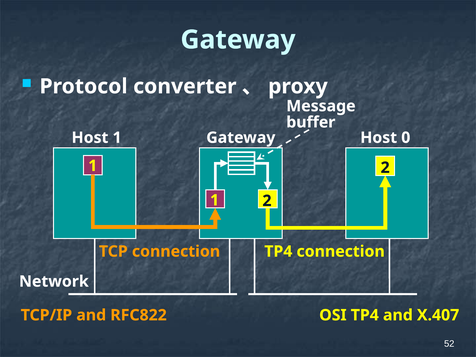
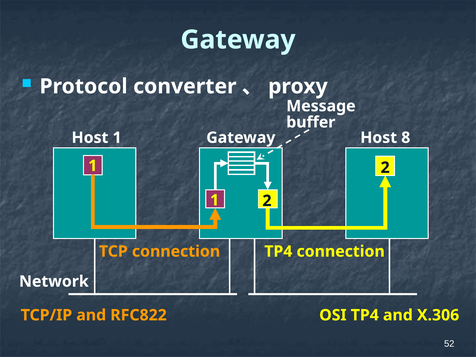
0: 0 -> 8 (406, 138)
X.407: X.407 -> X.306 (438, 315)
